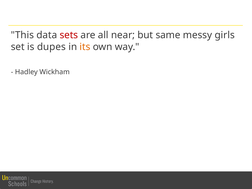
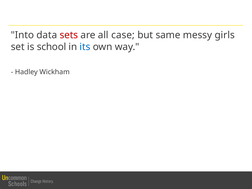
This: This -> Into (22, 35)
near: near -> case (123, 35)
dupes: dupes -> school (51, 47)
its colour: orange -> blue (85, 47)
